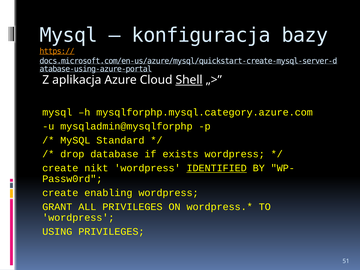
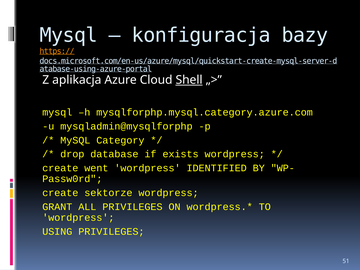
Standard: Standard -> Category (120, 140)
nikt: nikt -> went (96, 168)
IDENTIFIED underline: present -> none (217, 168)
enabling: enabling -> sektorze (108, 193)
